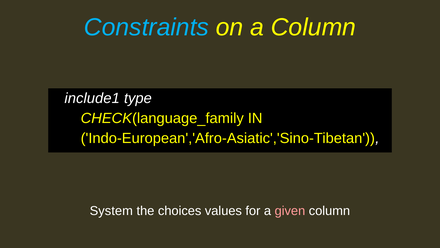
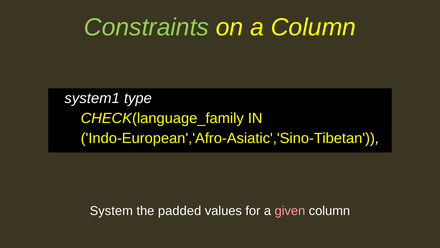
Constraints colour: light blue -> light green (146, 27)
include1: include1 -> system1 (92, 98)
choices: choices -> padded (180, 211)
